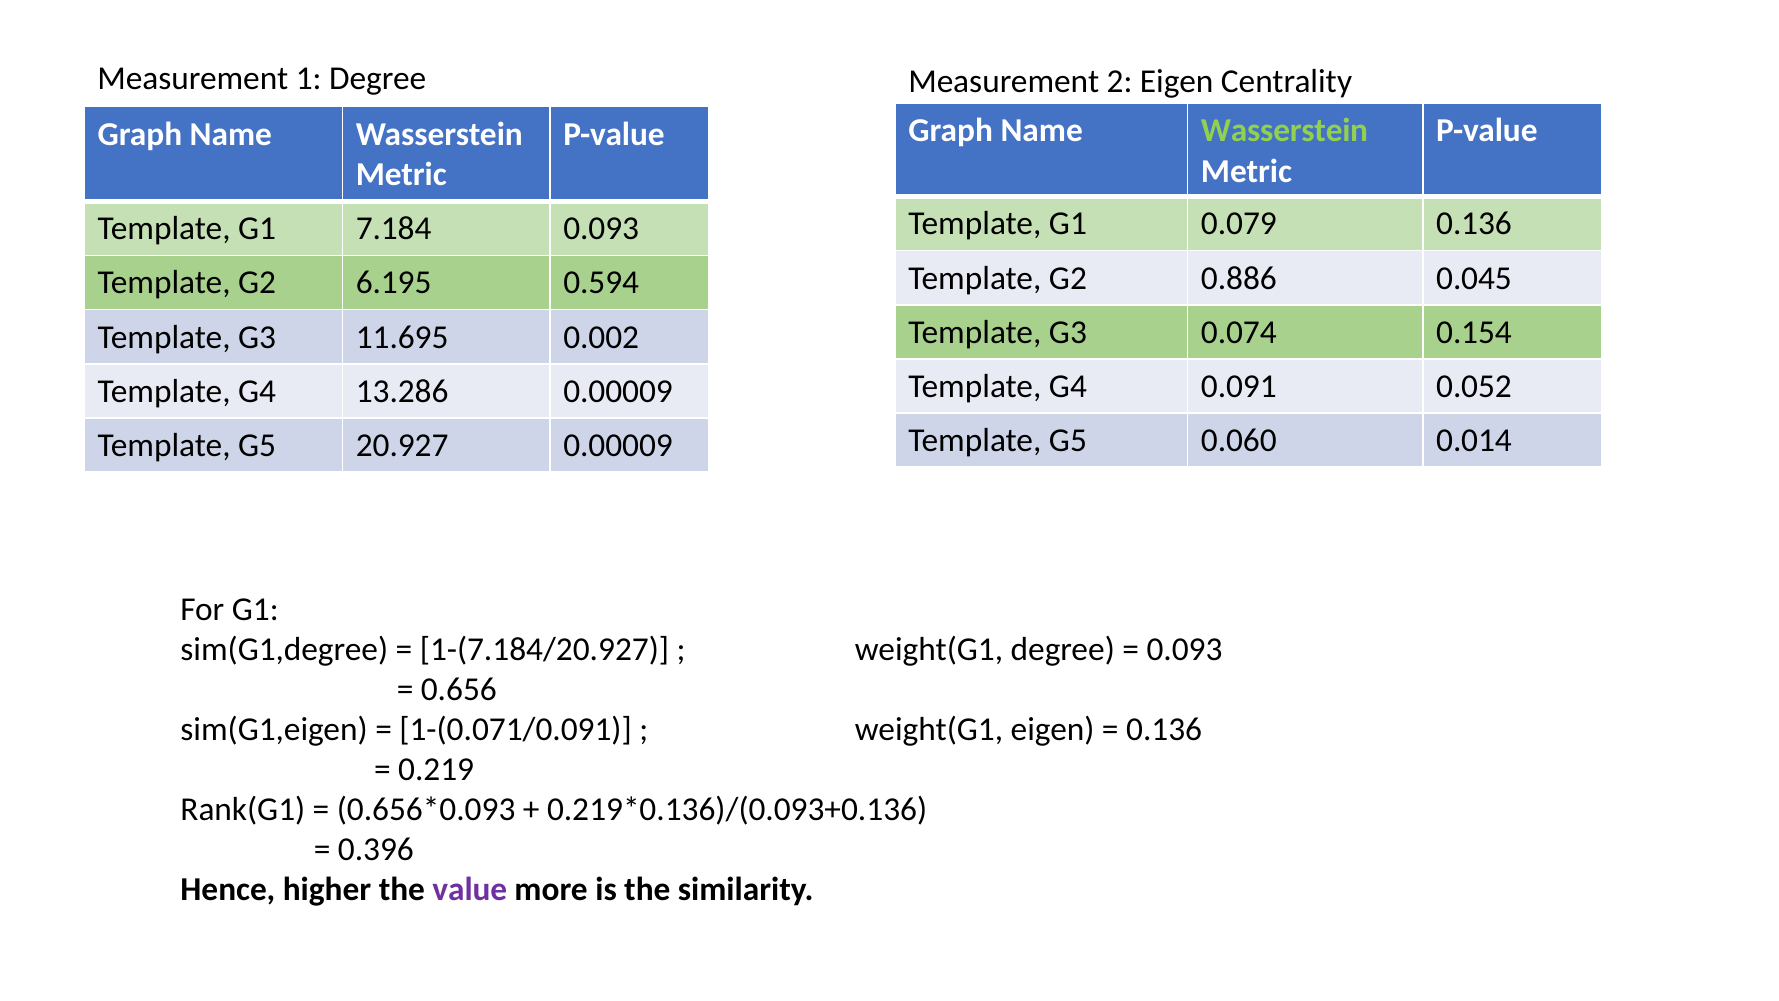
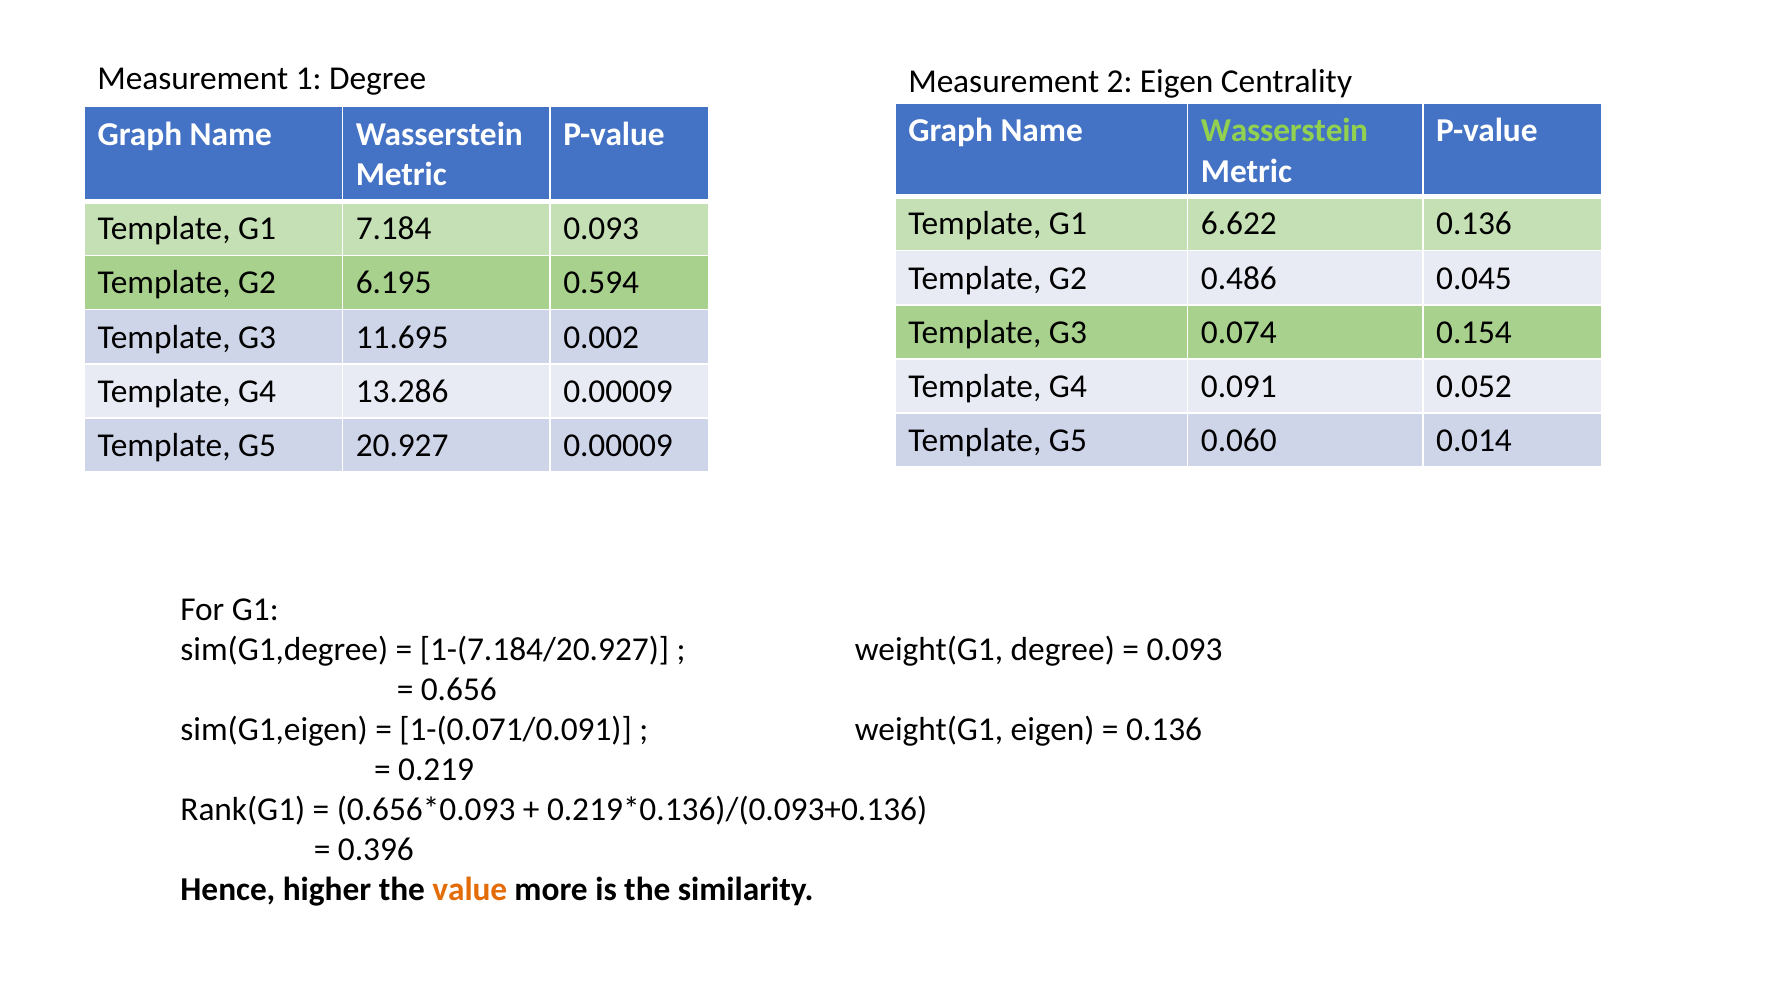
0.079: 0.079 -> 6.622 (1239, 224)
0.886: 0.886 -> 0.486 (1239, 278)
value colour: purple -> orange (470, 889)
